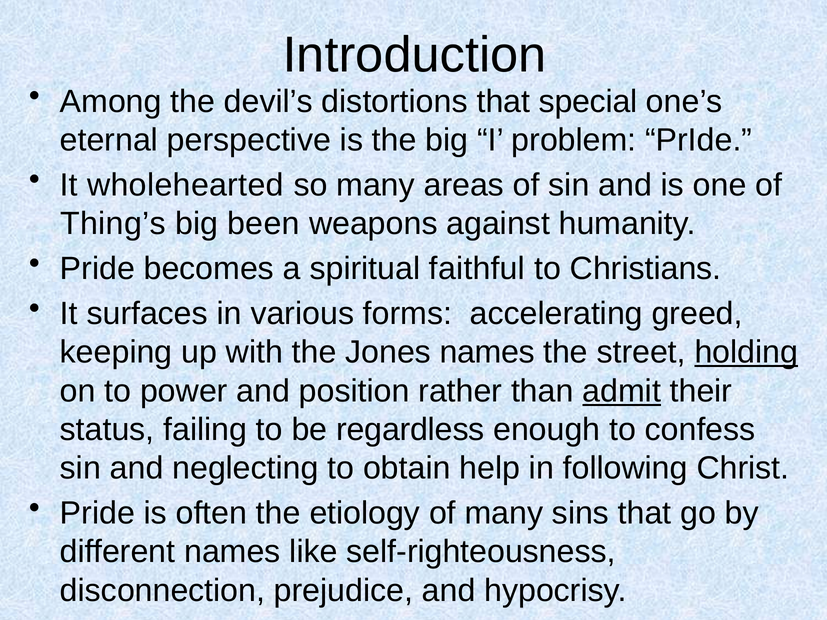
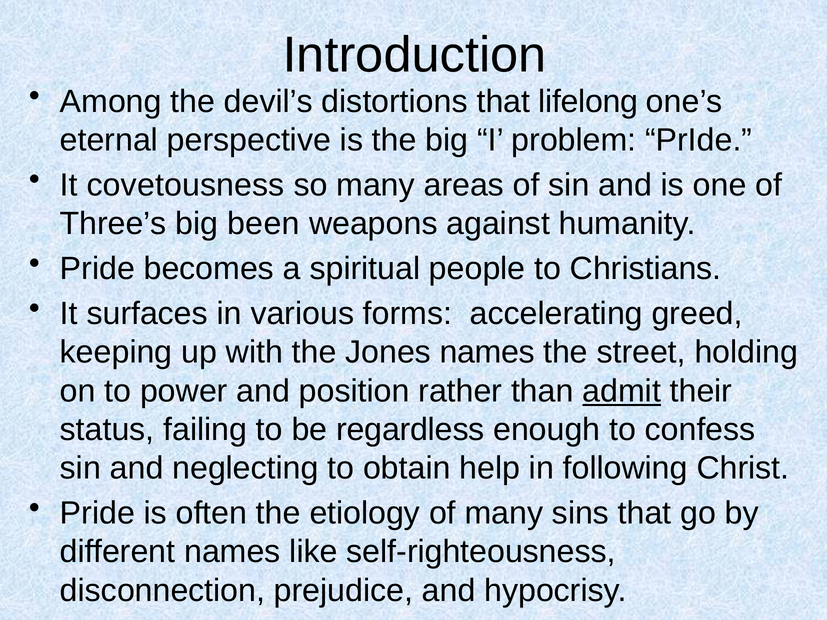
special: special -> lifelong (588, 101)
wholehearted: wholehearted -> covetousness (186, 185)
Thing’s: Thing’s -> Three’s (113, 224)
faithful: faithful -> people (477, 269)
holding underline: present -> none (746, 353)
